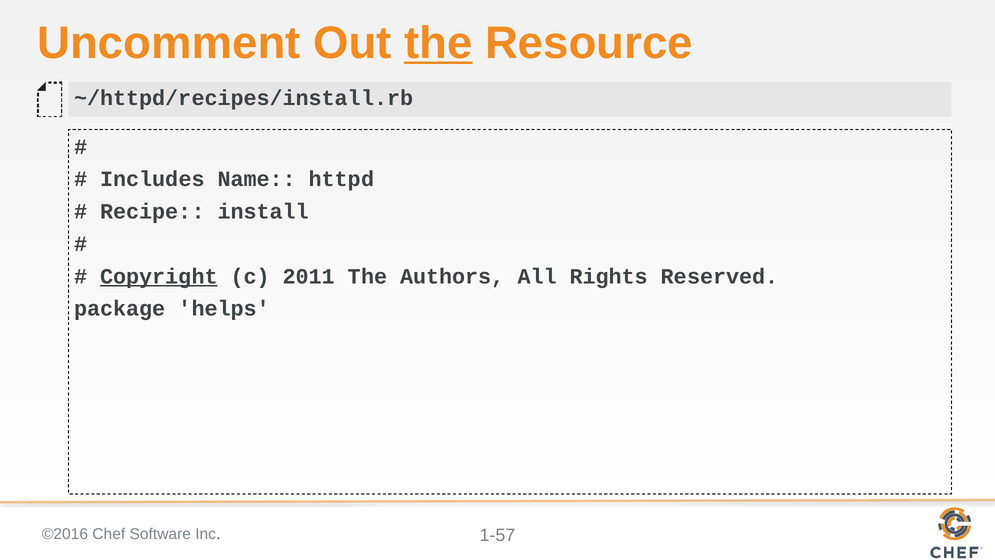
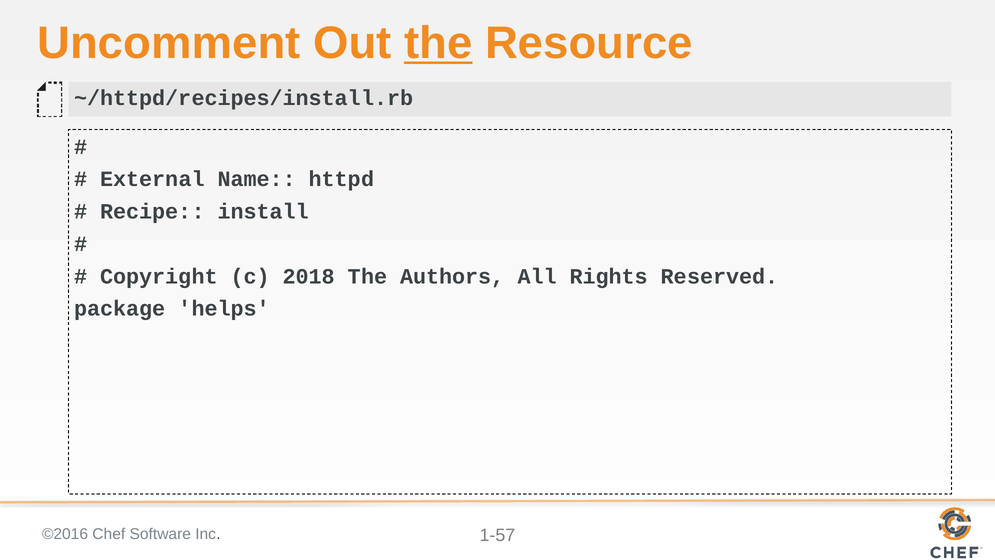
Includes: Includes -> External (152, 179)
Copyright underline: present -> none (159, 276)
2011: 2011 -> 2018 (309, 276)
